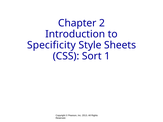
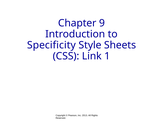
2: 2 -> 9 (102, 23)
Sort: Sort -> Link (92, 56)
